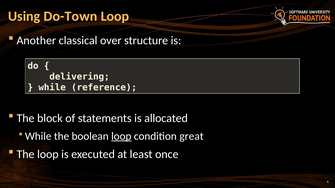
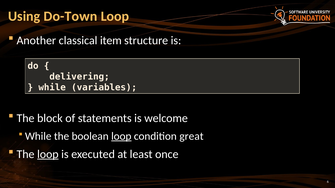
over: over -> item (111, 41)
reference: reference -> variables (104, 88)
allocated: allocated -> welcome (166, 118)
loop underline: none -> present (48, 155)
